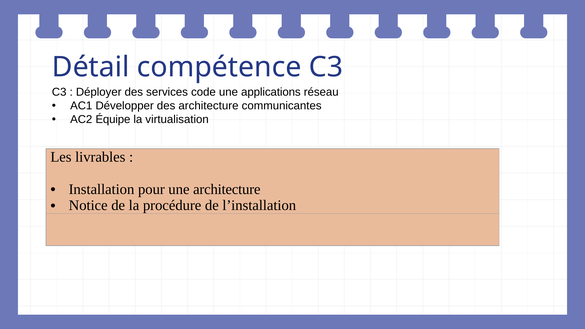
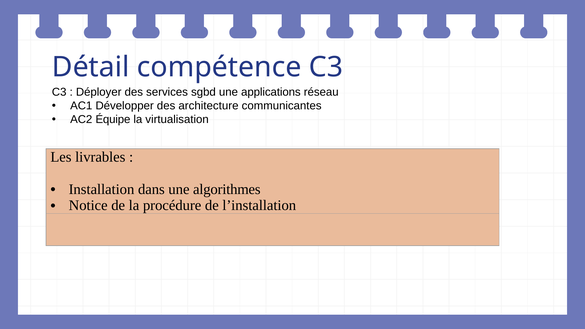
code: code -> sgbd (203, 92)
pour: pour -> dans (151, 189)
une architecture: architecture -> algorithmes (227, 189)
